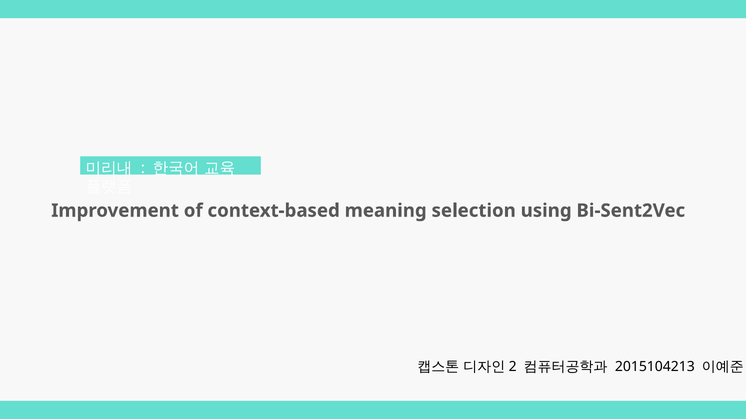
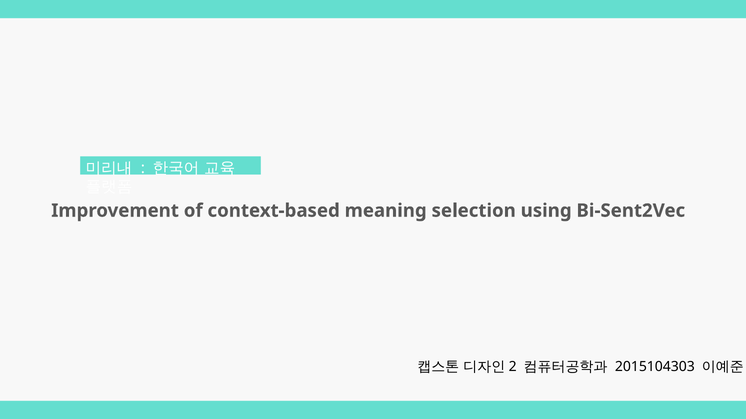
2015104213: 2015104213 -> 2015104303 (655, 367)
